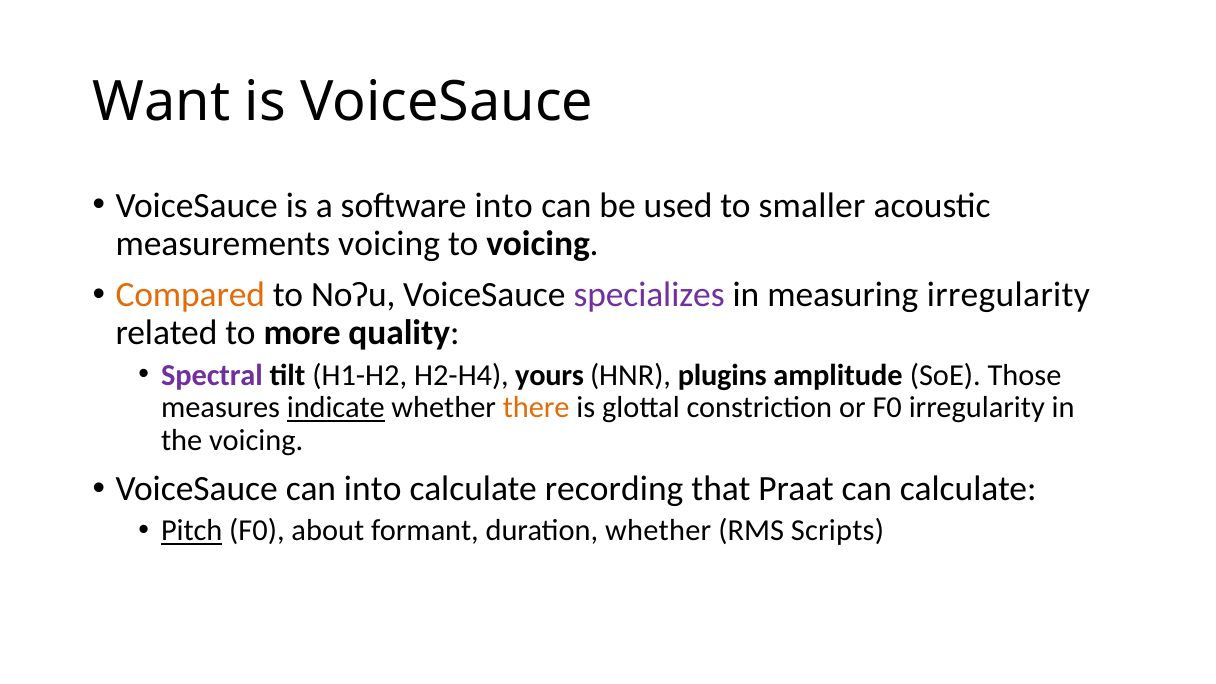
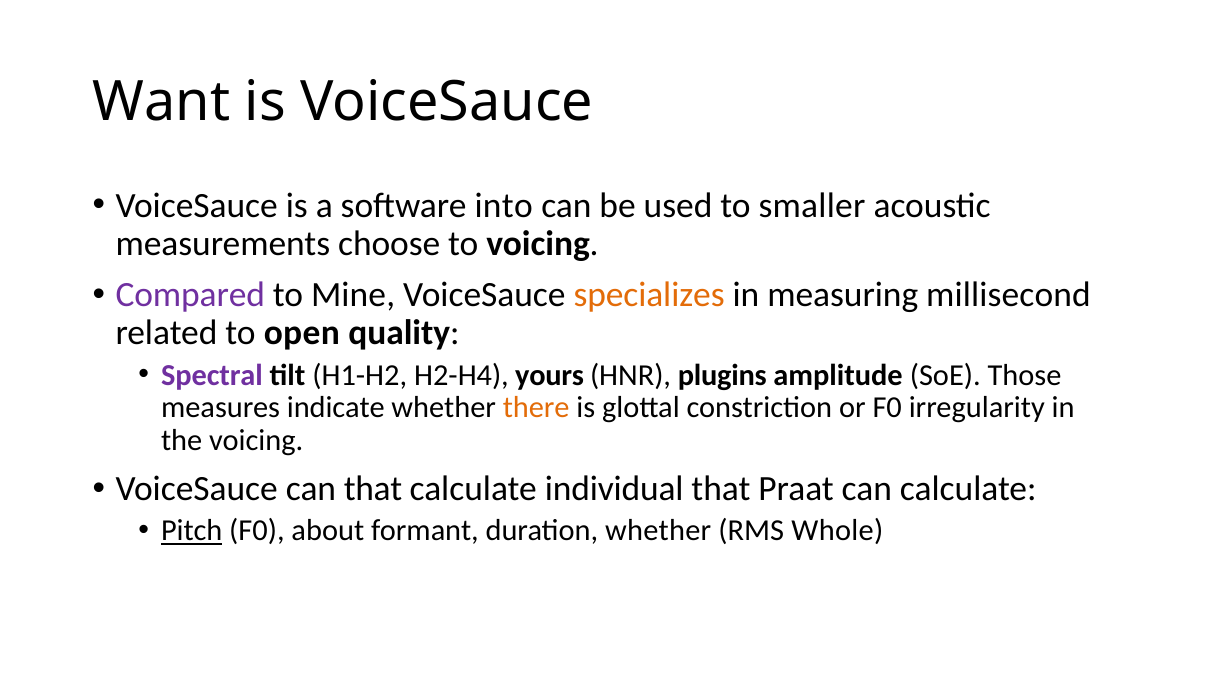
measurements voicing: voicing -> choose (389, 244)
Compared colour: orange -> purple (190, 295)
Noʔu: Noʔu -> Mine (353, 295)
specializes colour: purple -> orange (649, 295)
measuring irregularity: irregularity -> millisecond (1008, 295)
more: more -> open (302, 333)
indicate underline: present -> none (336, 408)
can into: into -> that (373, 489)
recording: recording -> individual (614, 489)
Scripts: Scripts -> Whole (837, 531)
